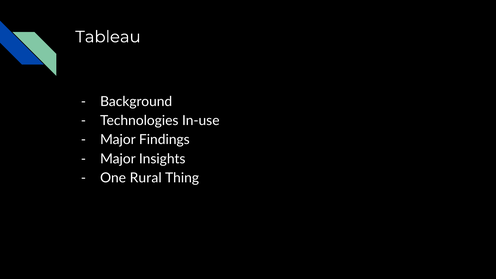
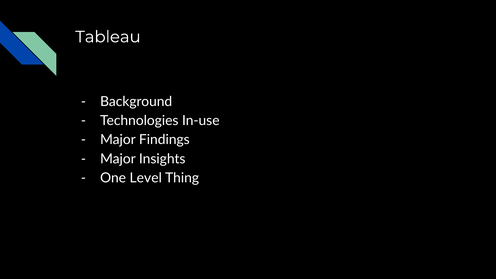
Rural: Rural -> Level (146, 178)
